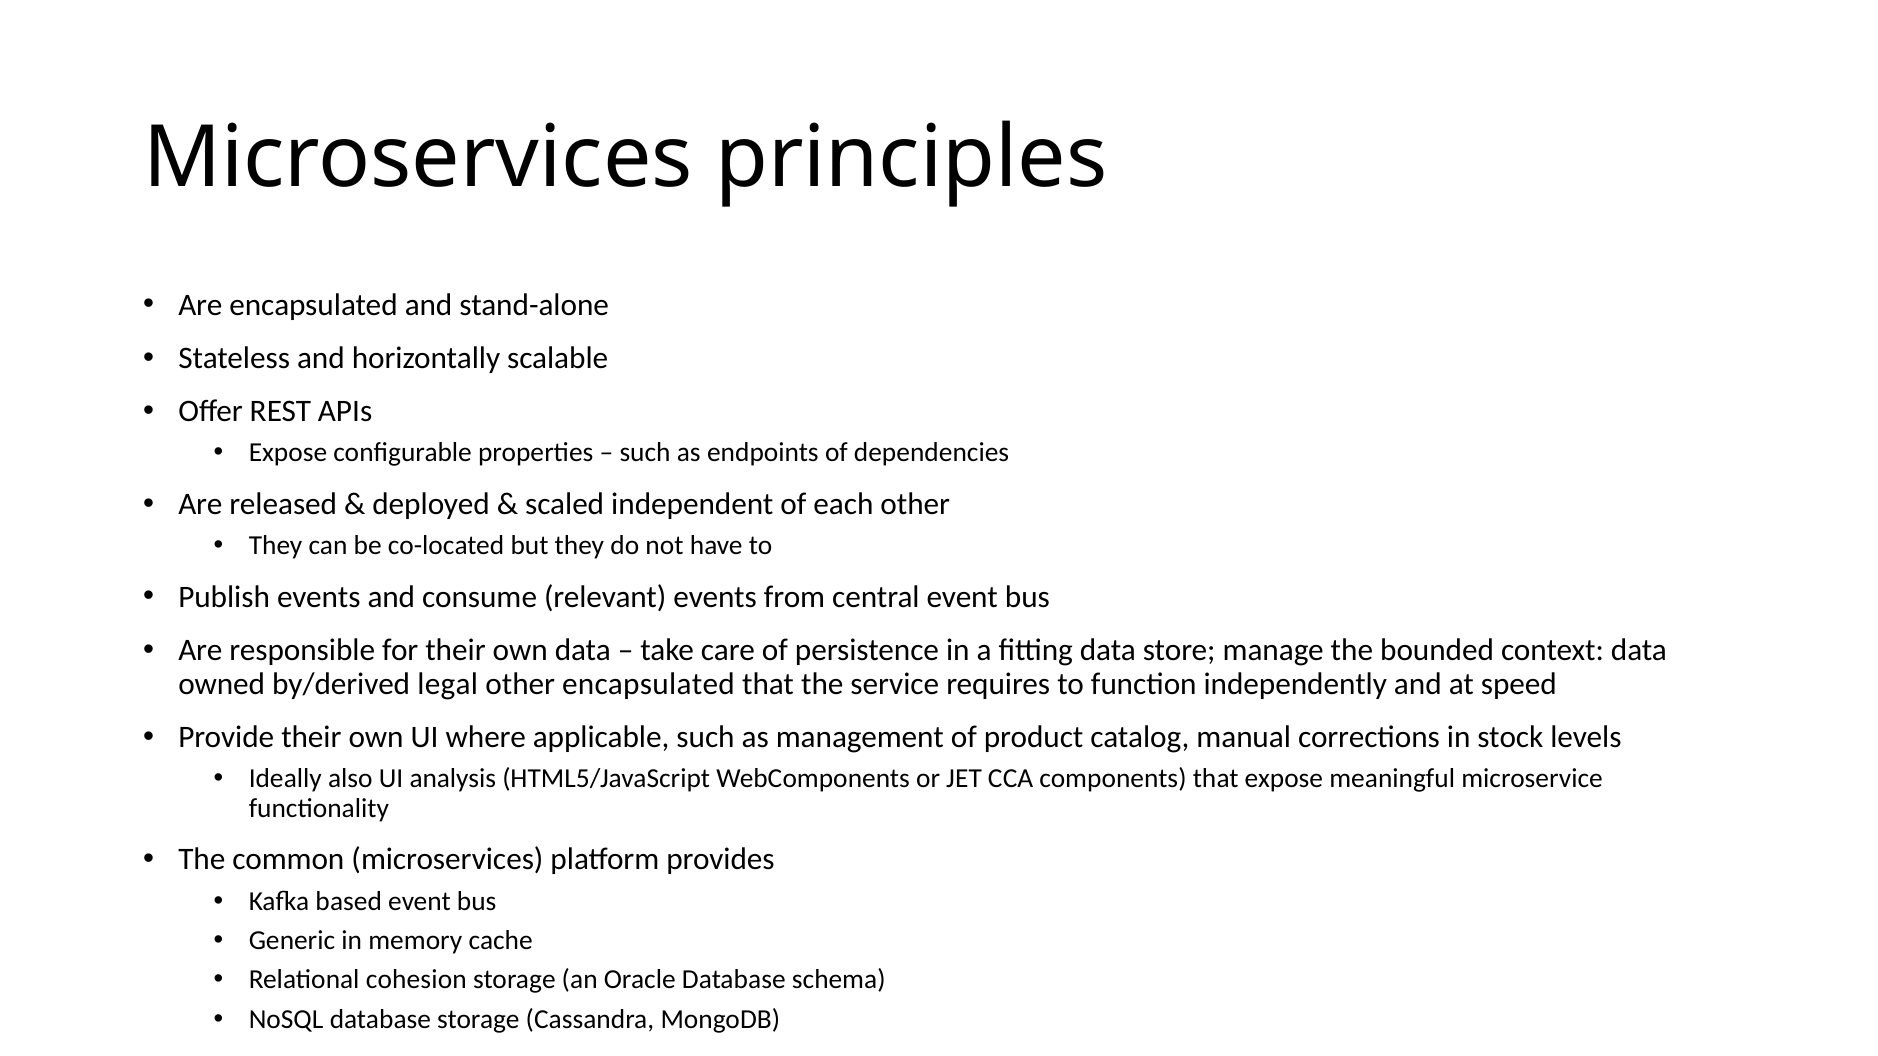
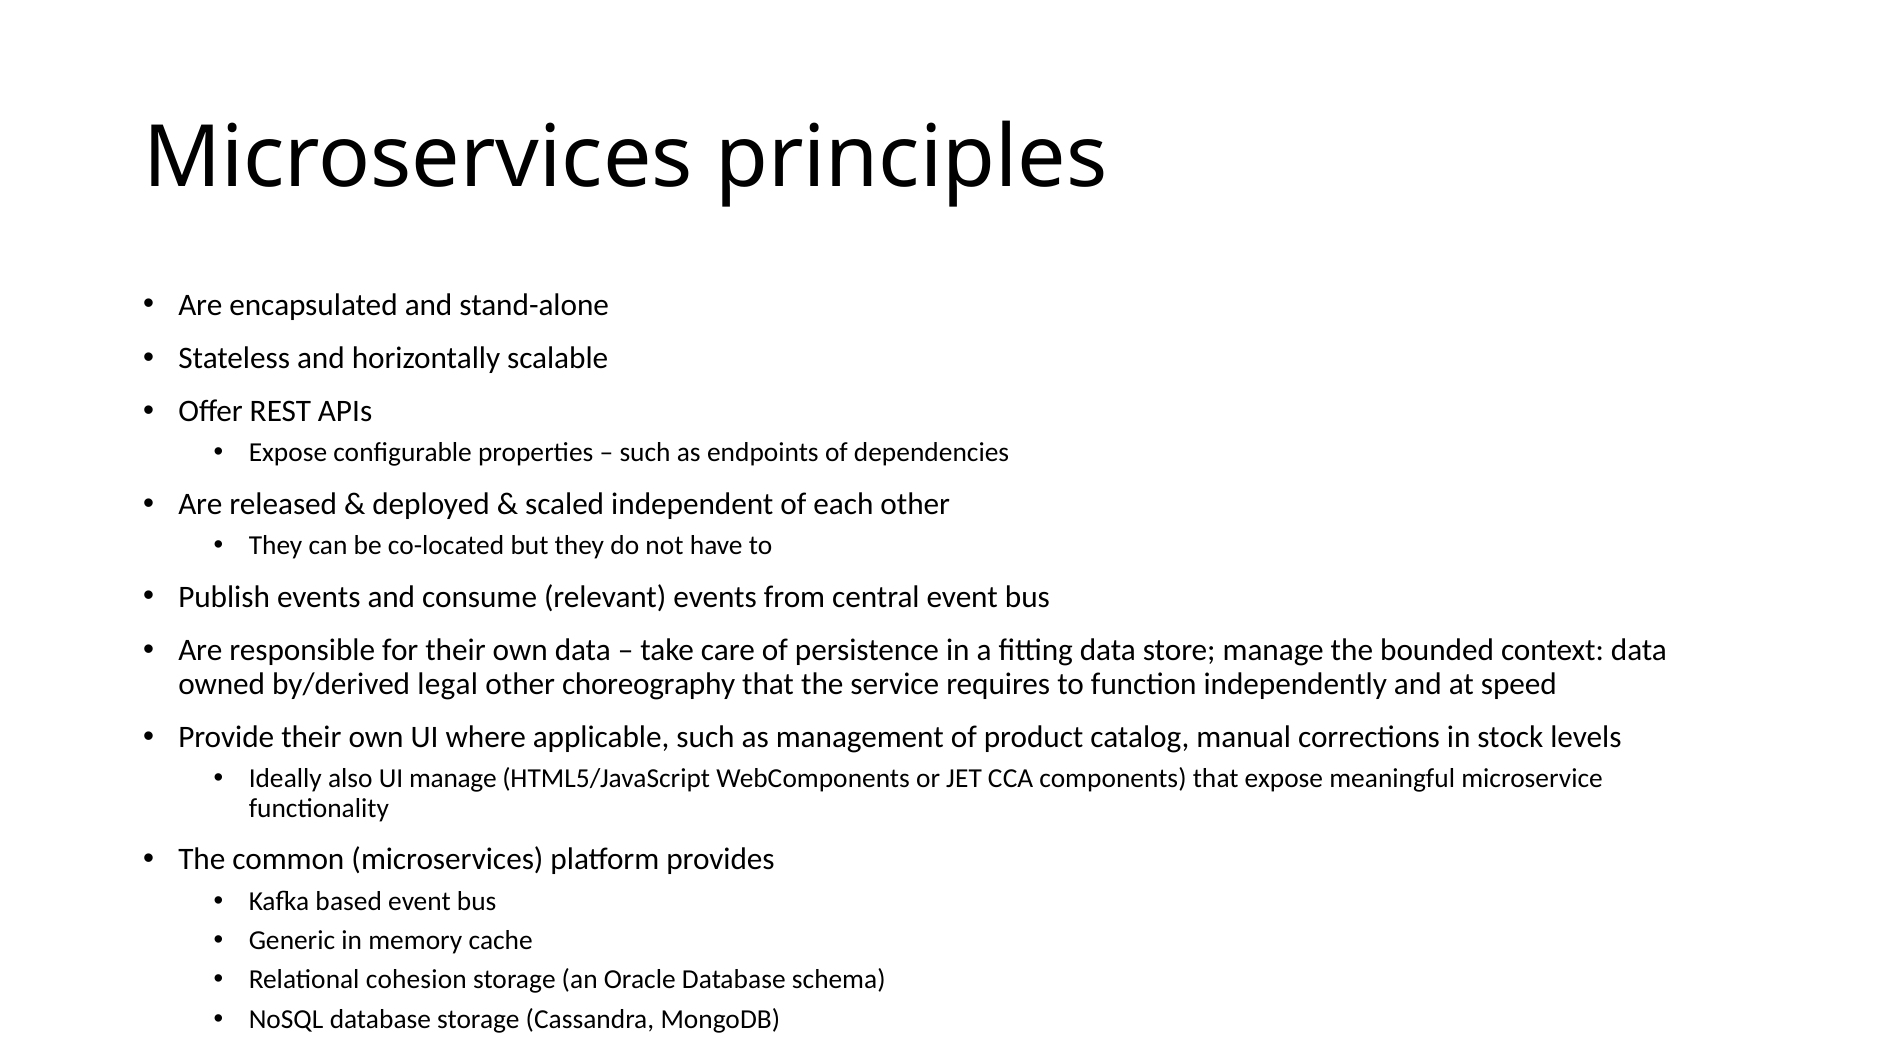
other encapsulated: encapsulated -> choreography (649, 684)
UI analysis: analysis -> manage (453, 779)
